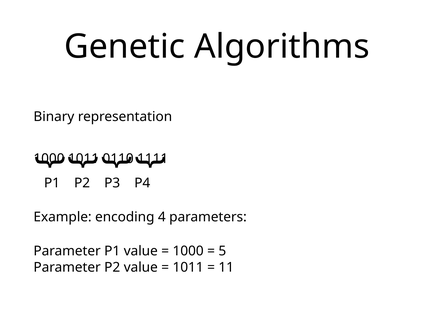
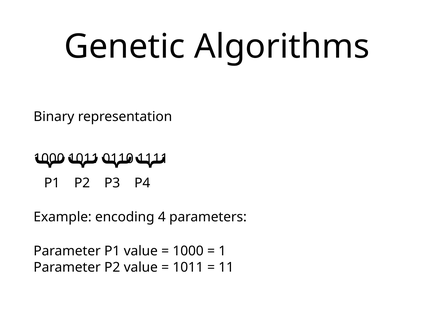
5: 5 -> 1 (222, 252)
